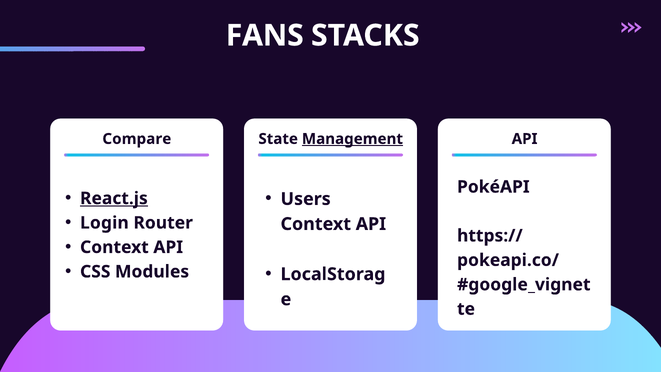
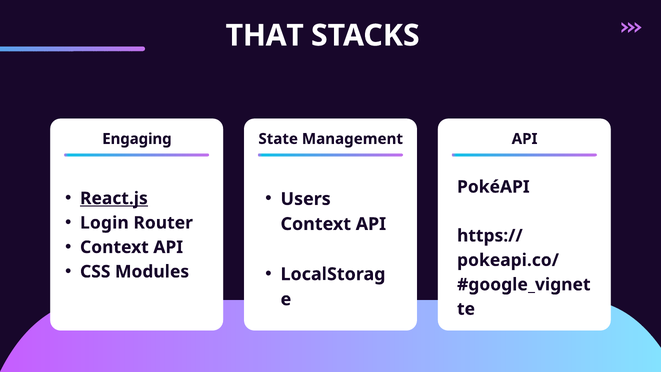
FANS: FANS -> THAT (265, 36)
Compare: Compare -> Engaging (137, 139)
Management underline: present -> none (352, 139)
